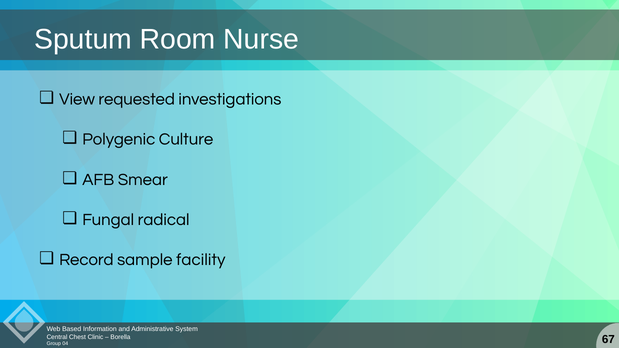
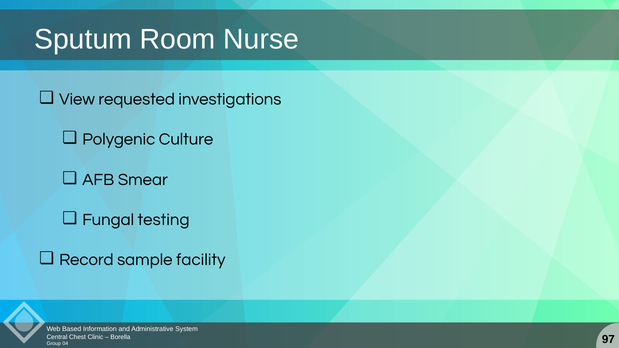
radical: radical -> testing (164, 220)
67: 67 -> 97 (608, 340)
